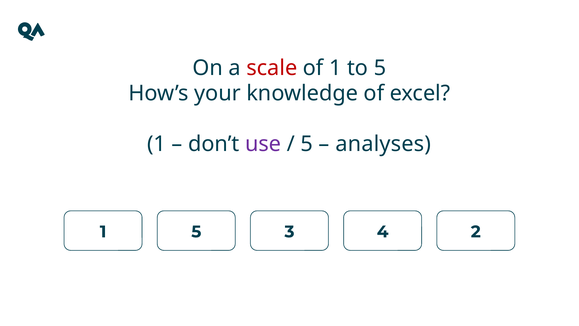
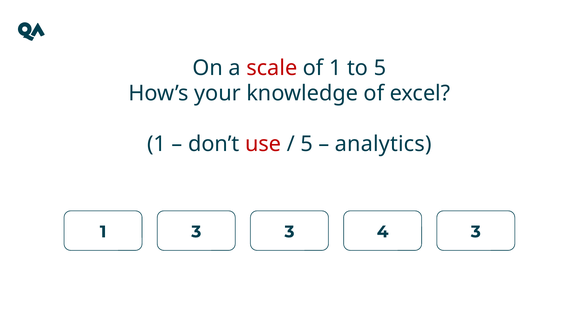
use colour: purple -> red (263, 144)
analyses: analyses -> analytics (383, 144)
1 5: 5 -> 3 (196, 232)
4 2: 2 -> 3 (476, 232)
